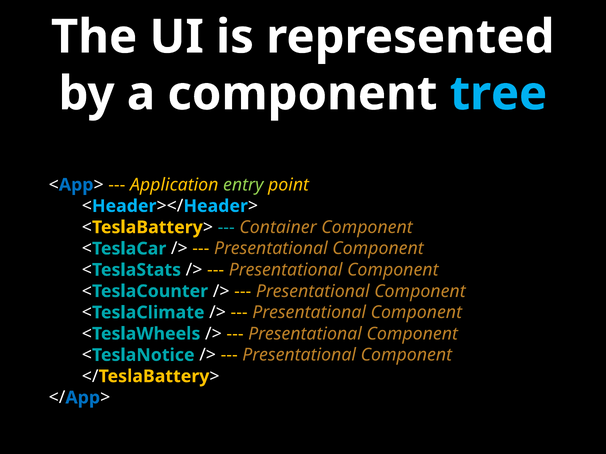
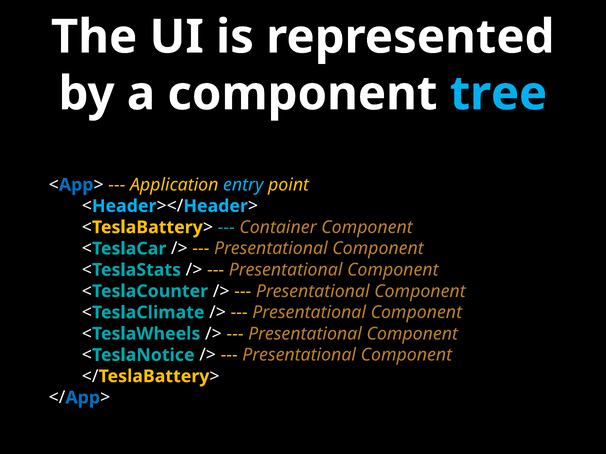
entry colour: light green -> light blue (243, 185)
